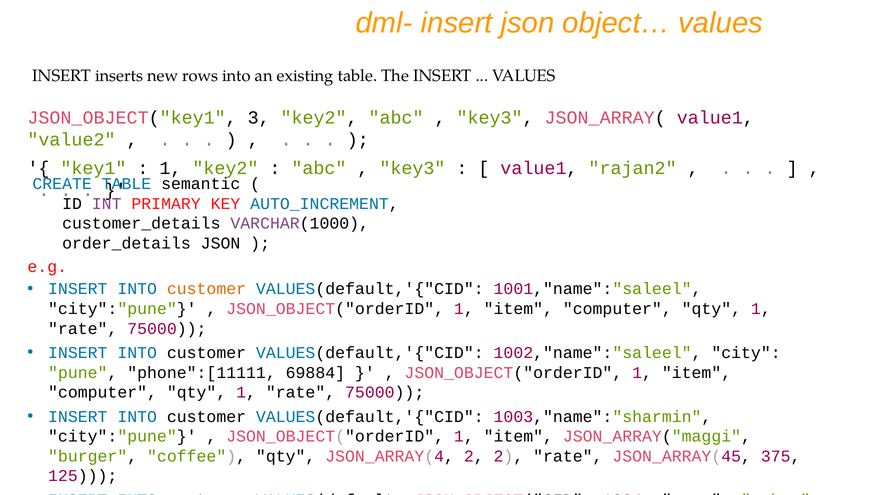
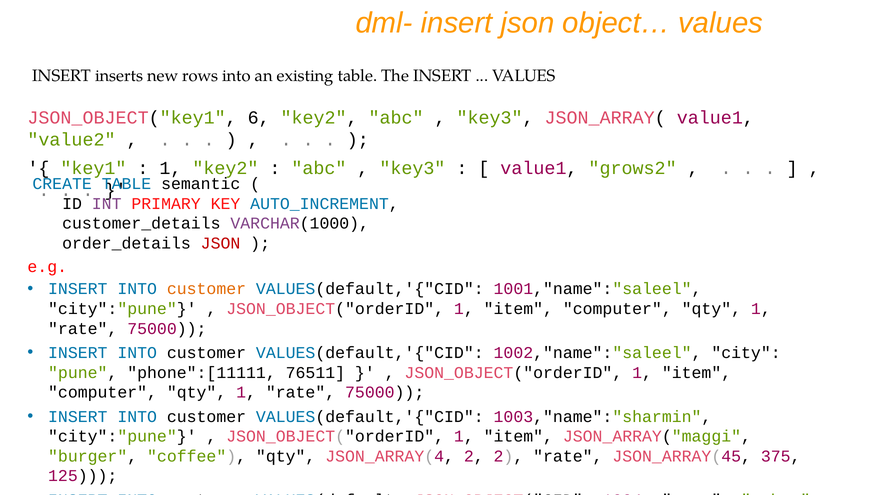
3: 3 -> 6 (259, 117)
rajan2: rajan2 -> grows2 (633, 168)
JSON colour: black -> red (221, 243)
69884: 69884 -> 76511 (315, 373)
